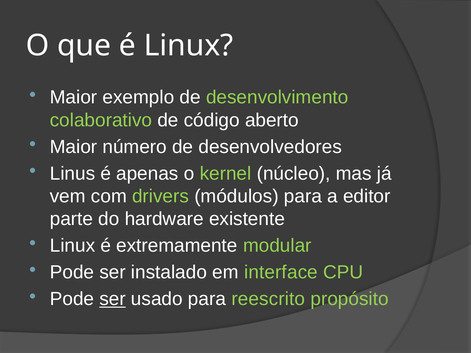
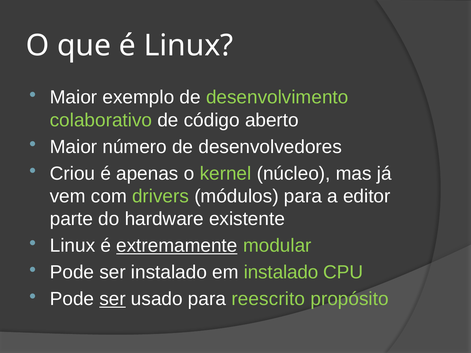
Linus: Linus -> Criou (73, 174)
extremamente underline: none -> present (177, 246)
em interface: interface -> instalado (281, 273)
